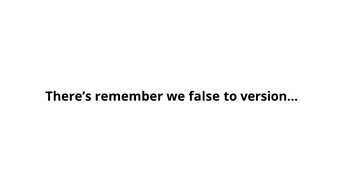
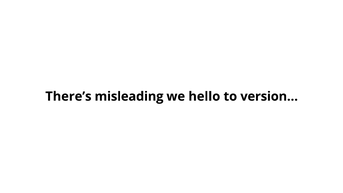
remember: remember -> misleading (129, 96)
false: false -> hello (204, 96)
